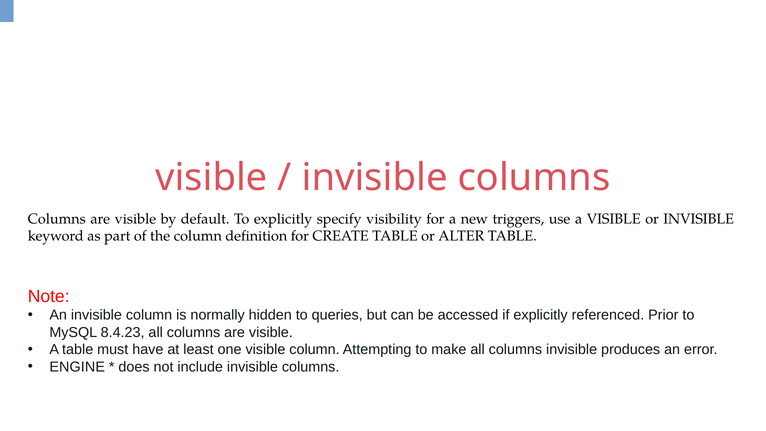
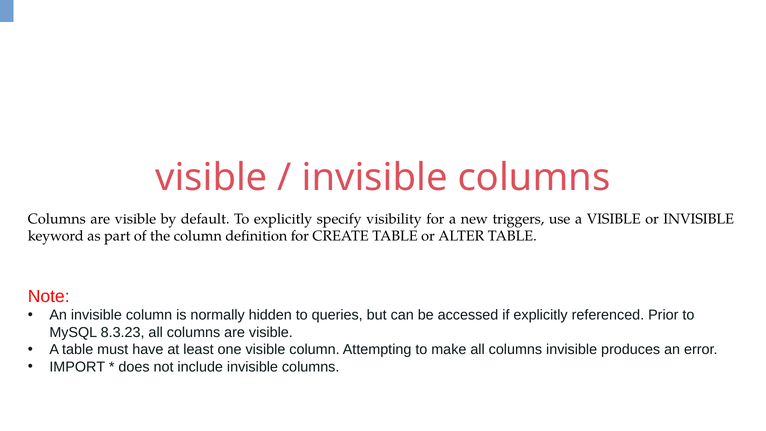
8.4.23: 8.4.23 -> 8.3.23 (123, 332)
ENGINE: ENGINE -> IMPORT (77, 367)
